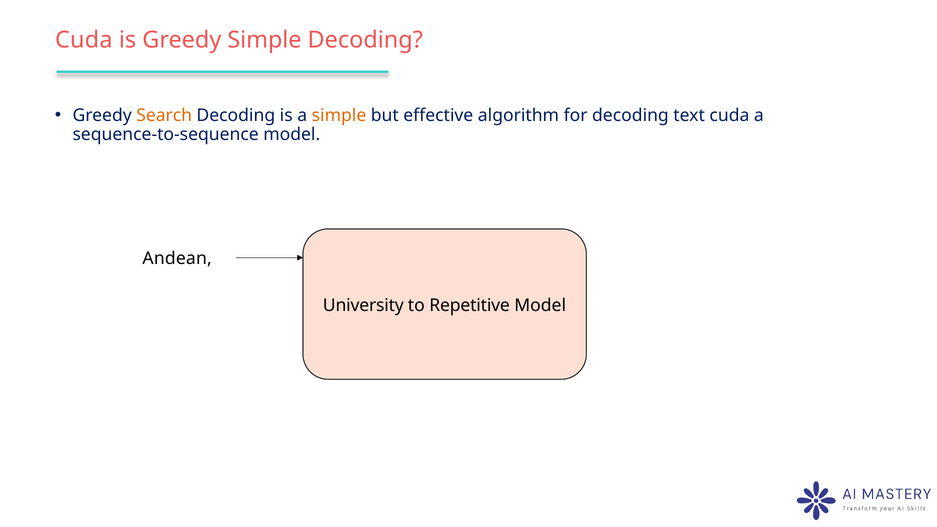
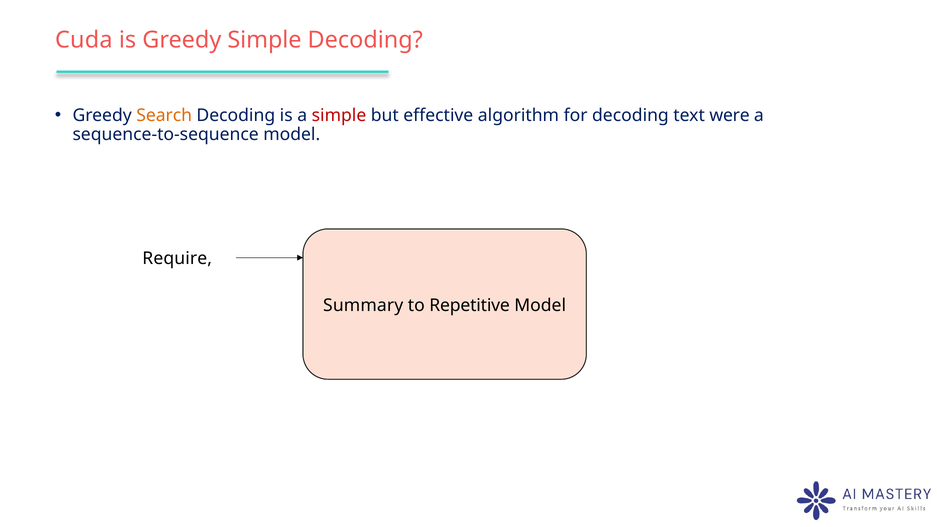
simple colour: orange -> red (339, 115)
text cuda: cuda -> were (730, 115)
Andean: Andean -> Require (177, 259)
University: University -> Summary (363, 305)
